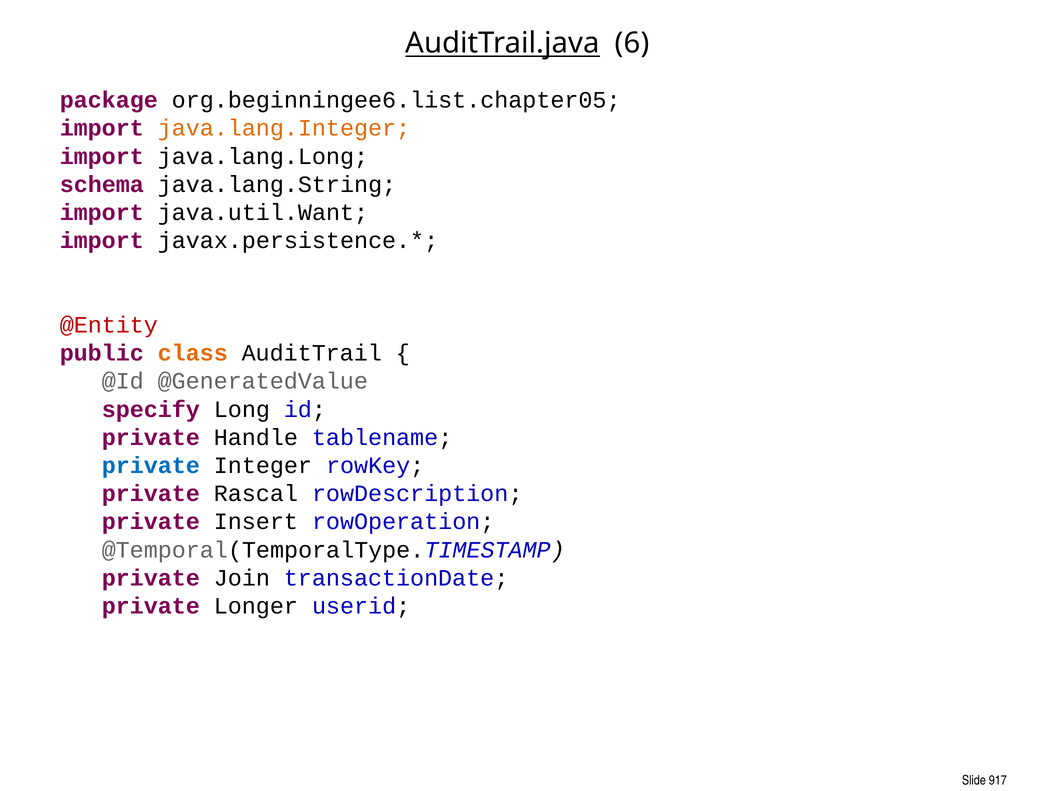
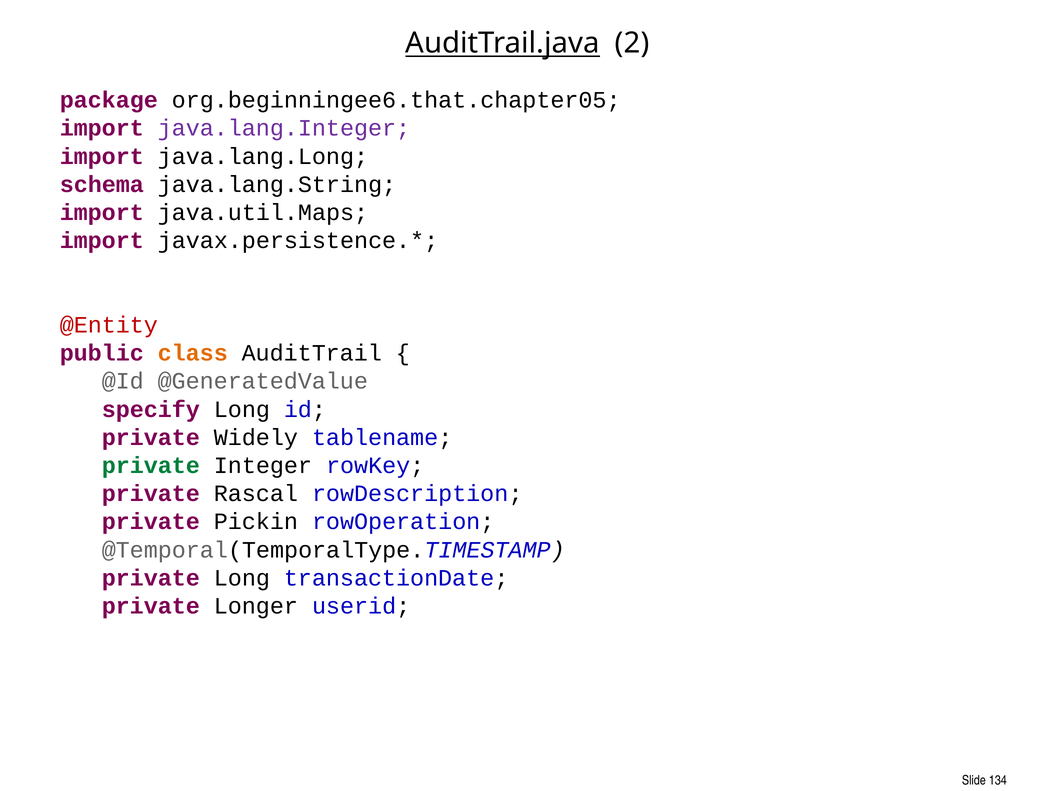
6: 6 -> 2 (632, 43)
org.beginningee6.list.chapter05: org.beginningee6.list.chapter05 -> org.beginningee6.that.chapter05 (396, 100)
java.lang.Integer colour: orange -> purple (284, 128)
java.util.Want: java.util.Want -> java.util.Maps (263, 213)
Handle: Handle -> Widely (256, 438)
private colour: blue -> green (151, 466)
Insert: Insert -> Pickin (256, 522)
private Join: Join -> Long (242, 578)
917: 917 -> 134 (998, 781)
